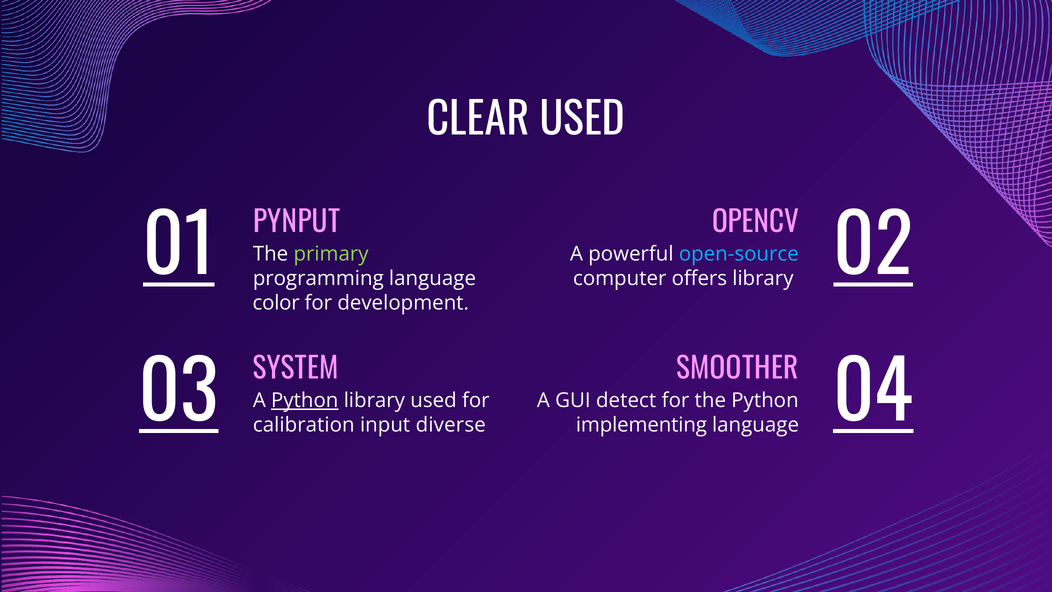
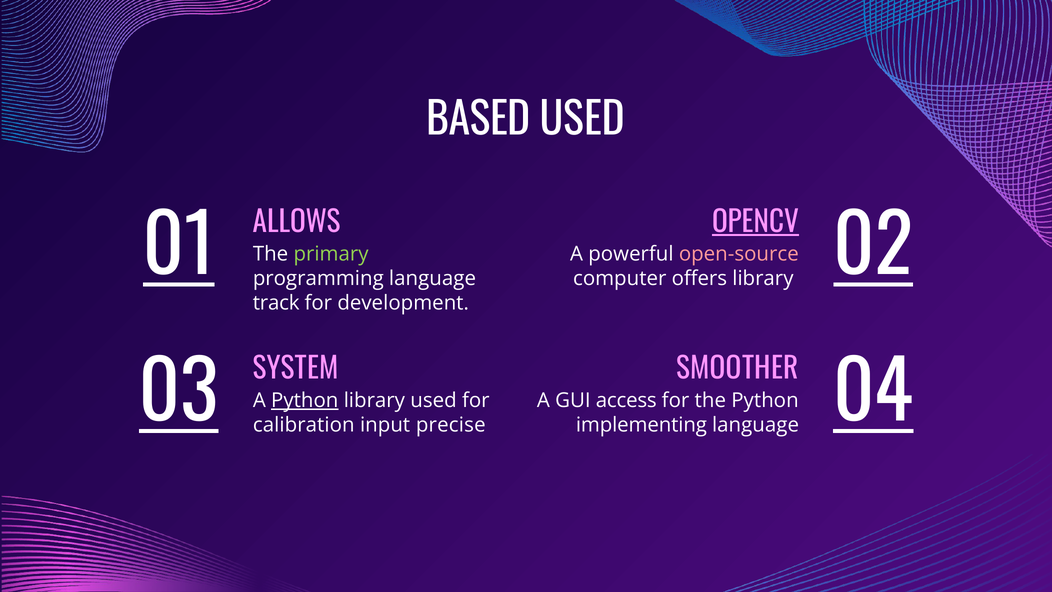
CLEAR: CLEAR -> BASED (478, 120)
OPENCV underline: none -> present (756, 222)
PYNPUT: PYNPUT -> ALLOWS (297, 222)
open-source colour: light blue -> pink (739, 254)
color: color -> track (276, 303)
detect: detect -> access (626, 400)
diverse: diverse -> precise (451, 425)
